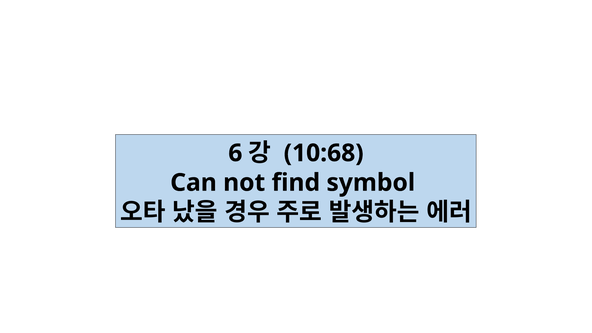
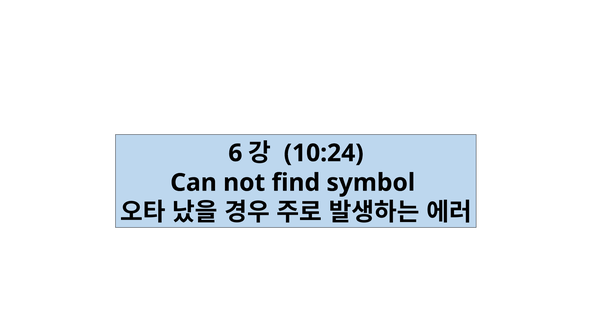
10:68: 10:68 -> 10:24 (324, 153)
